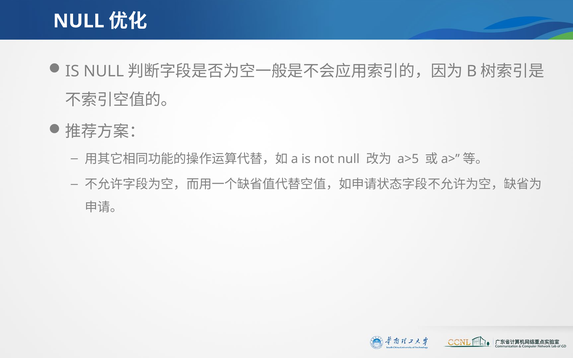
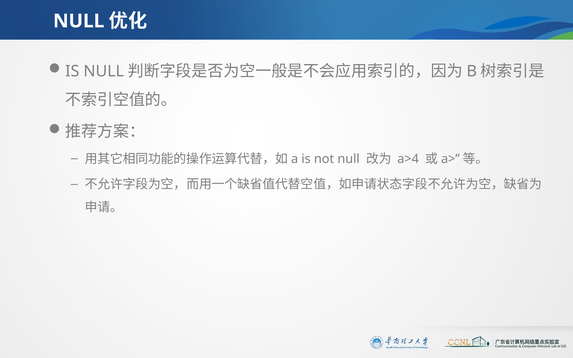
a>5: a>5 -> a>4 (408, 159)
